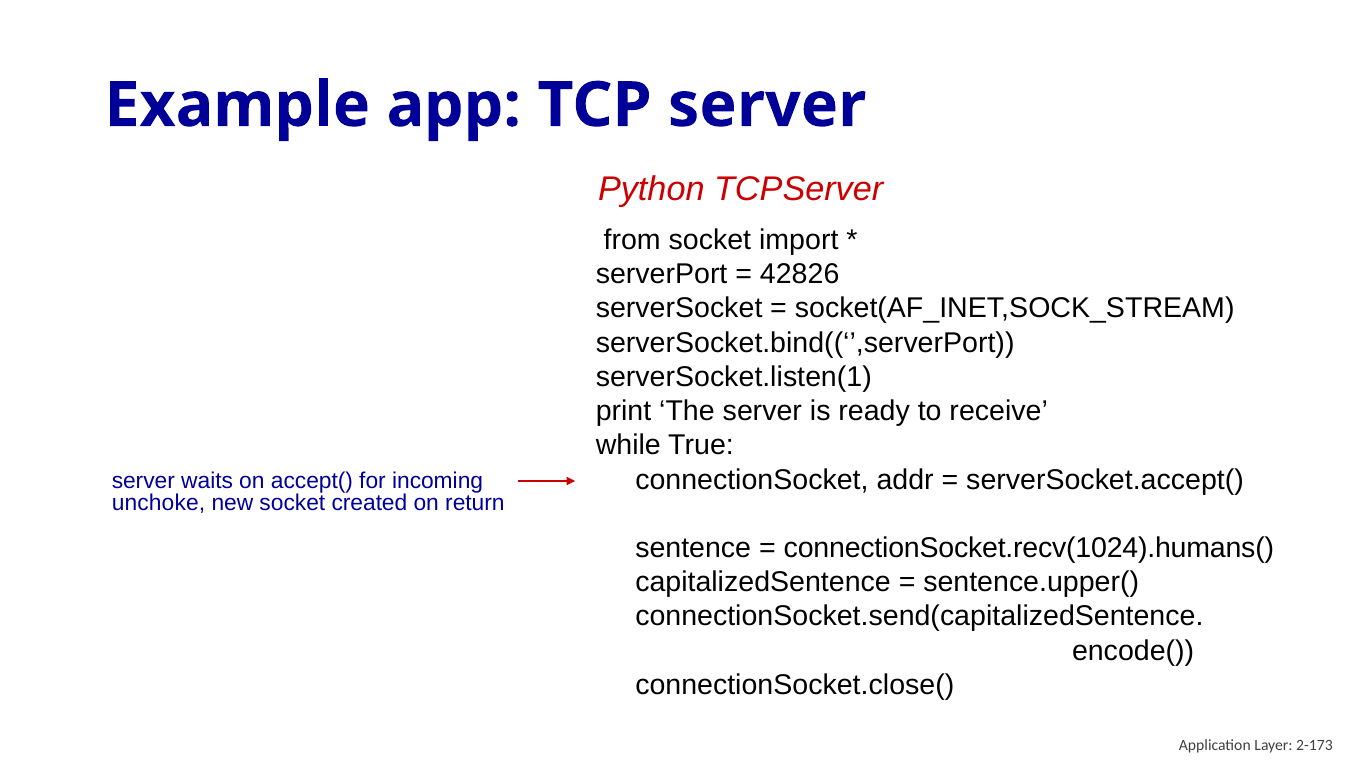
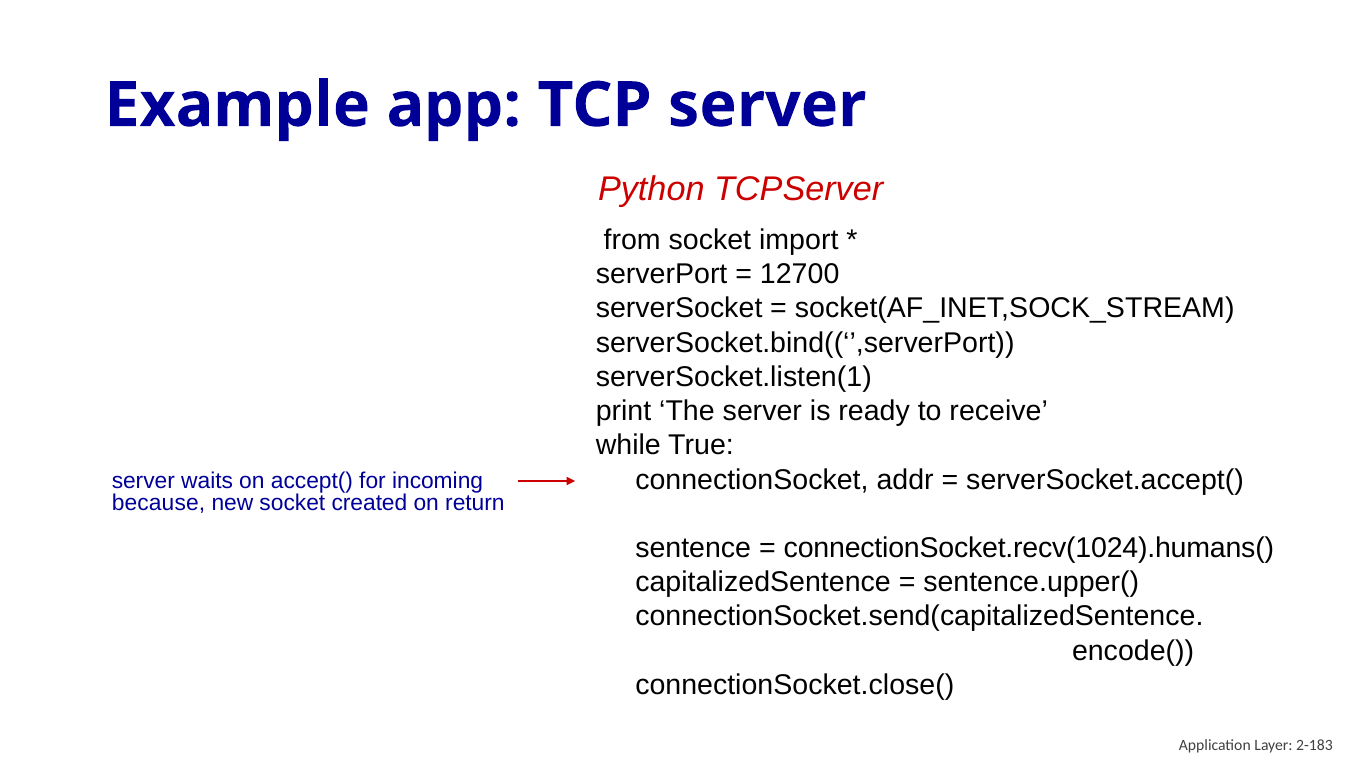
42826: 42826 -> 12700 (800, 274)
unchoke: unchoke -> because (159, 504)
2-173: 2-173 -> 2-183 (1315, 745)
